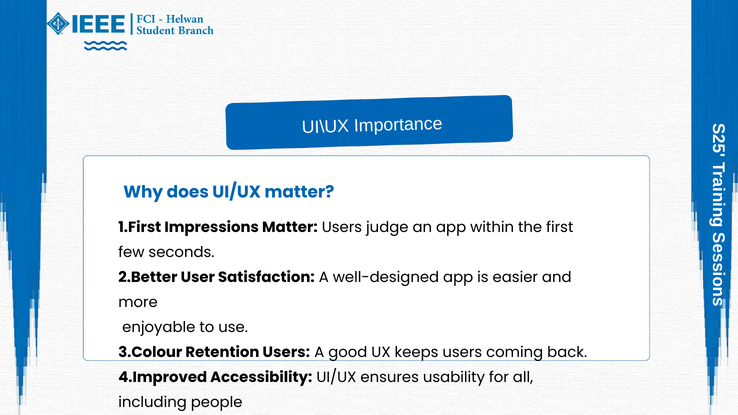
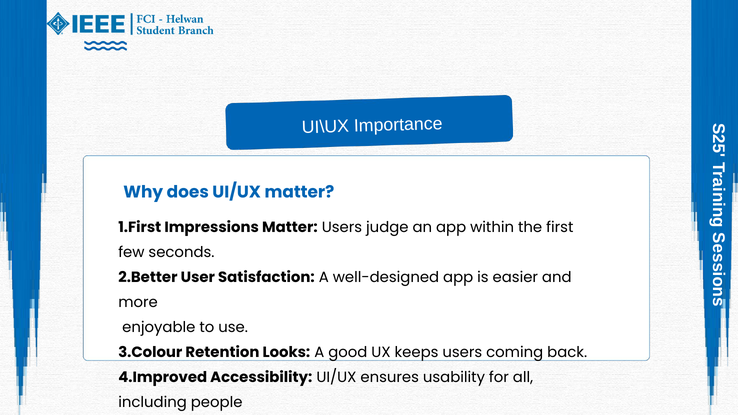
Retention Users: Users -> Looks (286, 352)
